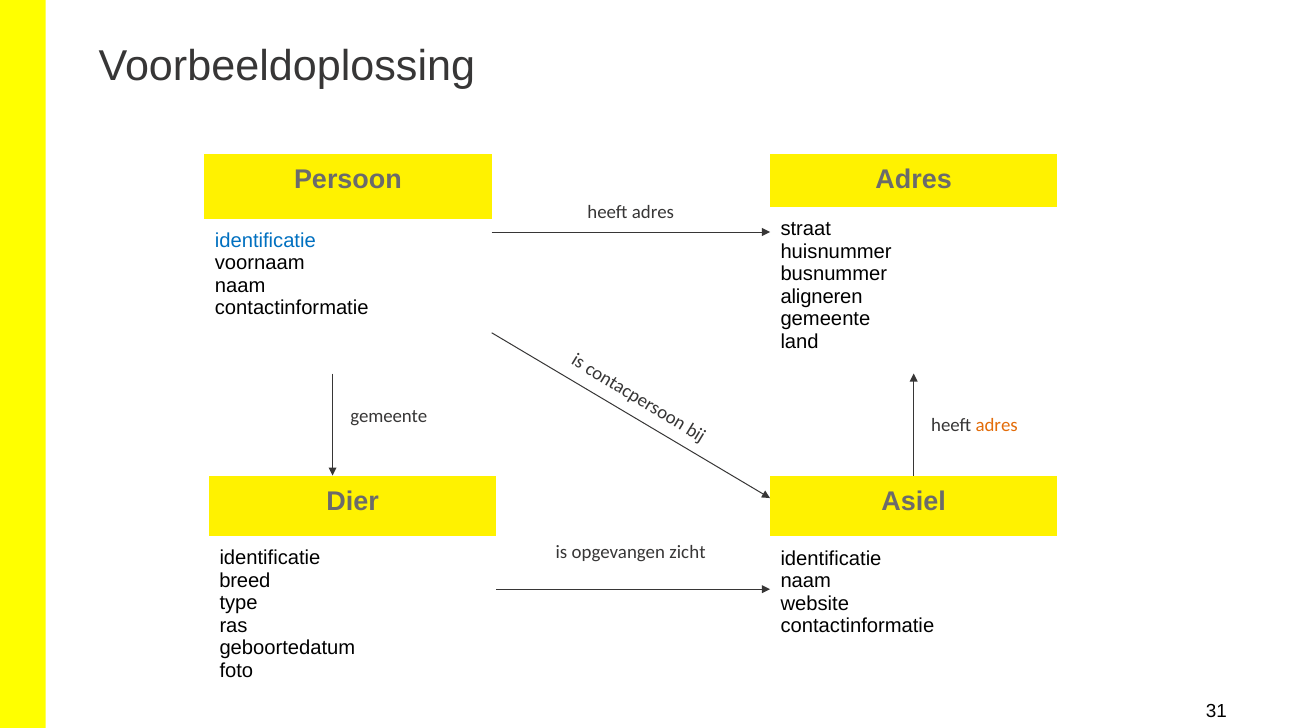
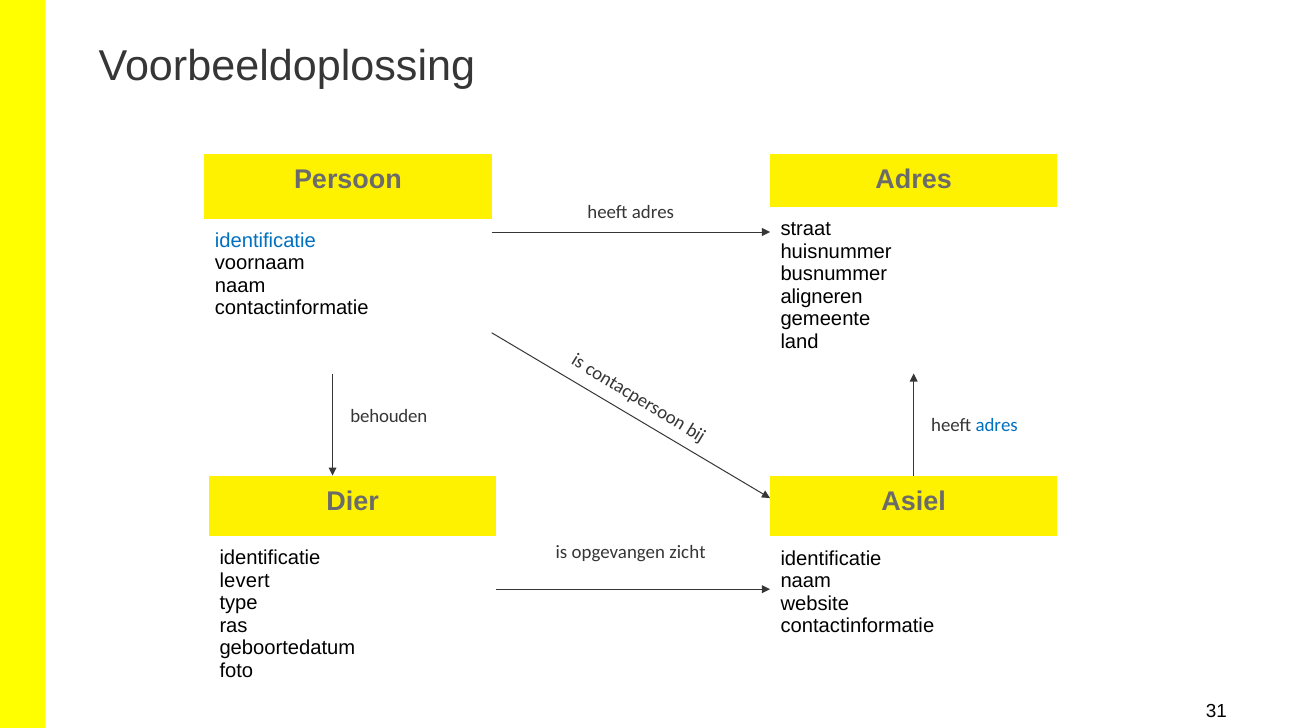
gemeente: gemeente -> behouden (389, 417)
adres colour: orange -> blue (997, 426)
breed: breed -> levert (245, 581)
